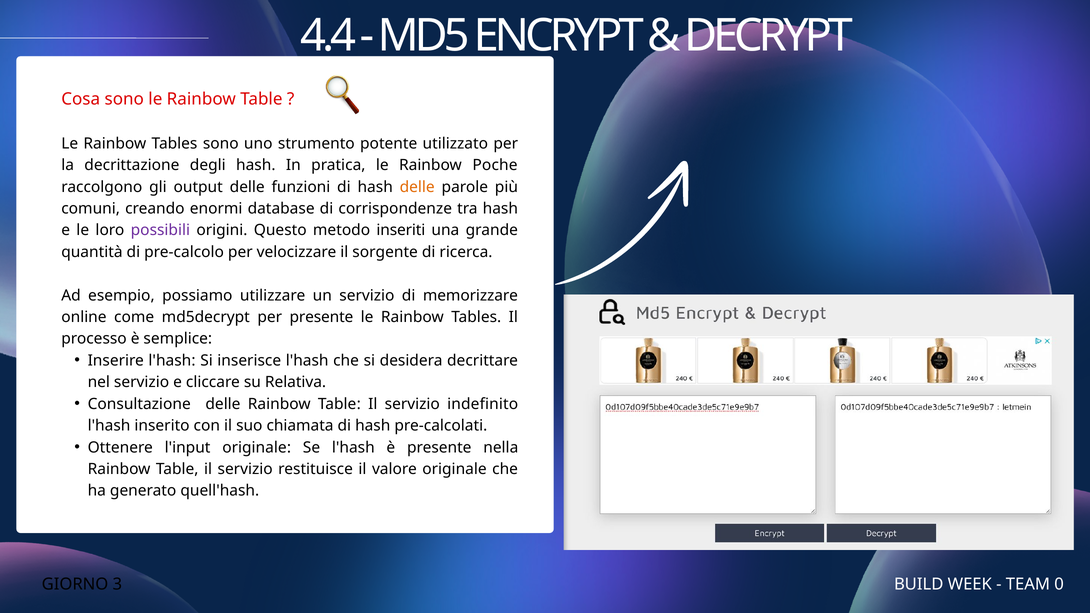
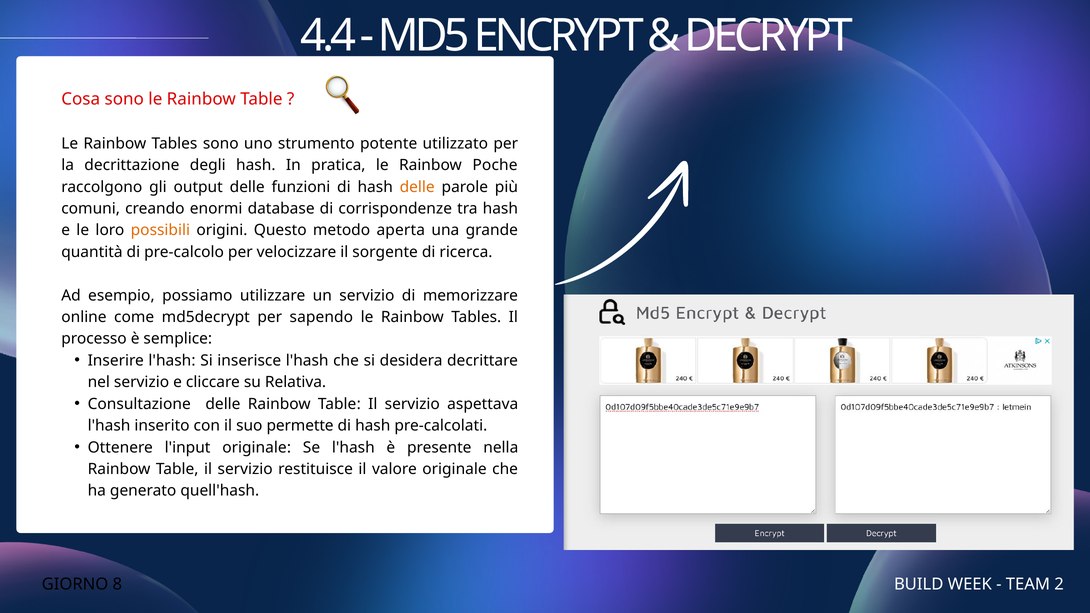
possibili colour: purple -> orange (160, 230)
inseriti: inseriti -> aperta (401, 230)
per presente: presente -> sapendo (321, 317)
indefinito: indefinito -> aspettava (483, 404)
chiamata: chiamata -> permette (300, 426)
3: 3 -> 8 (117, 585)
0: 0 -> 2 (1059, 585)
